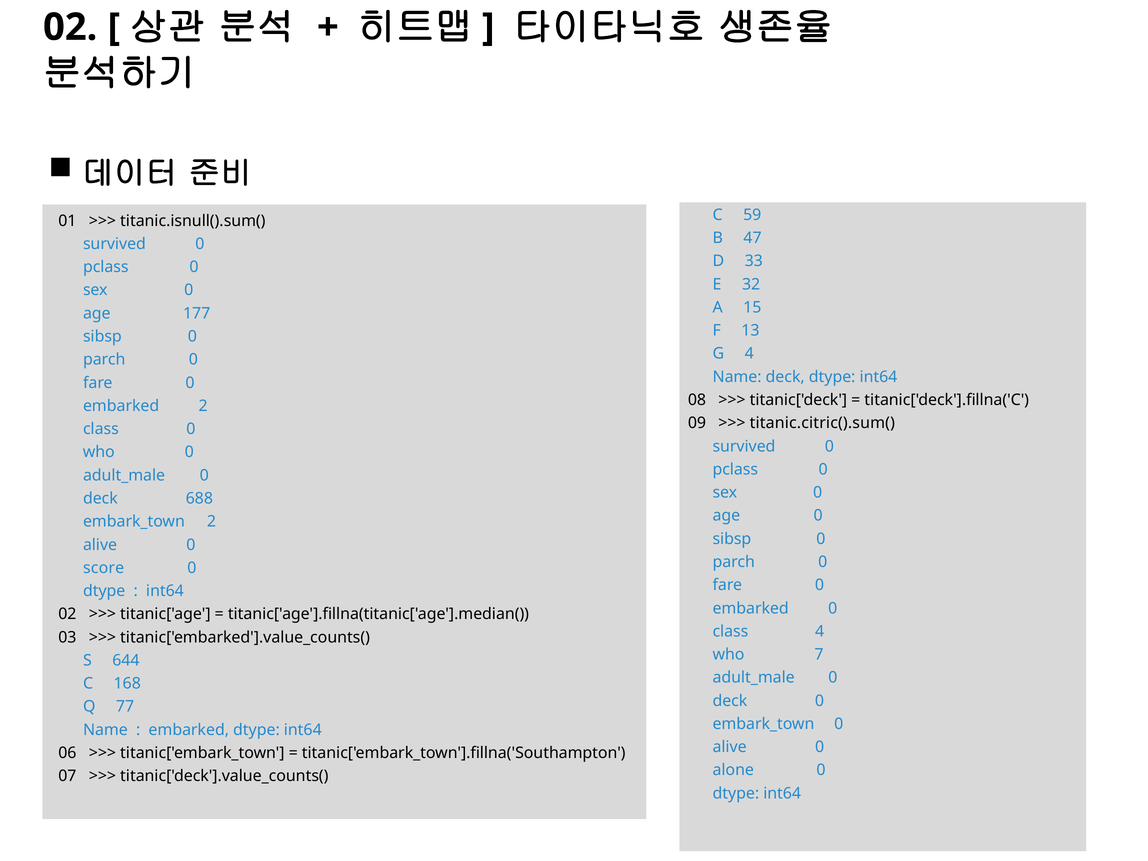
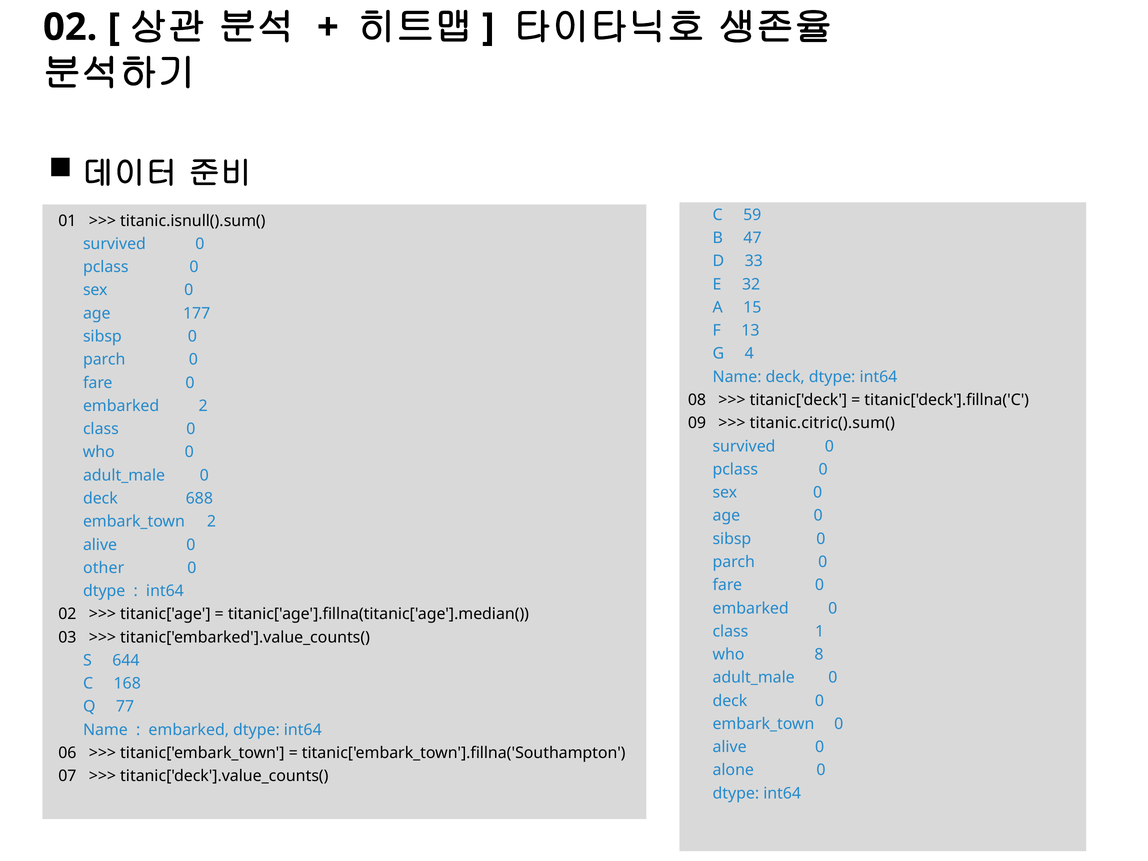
score: score -> other (104, 568)
class 4: 4 -> 1 (820, 631)
7: 7 -> 8 (819, 655)
